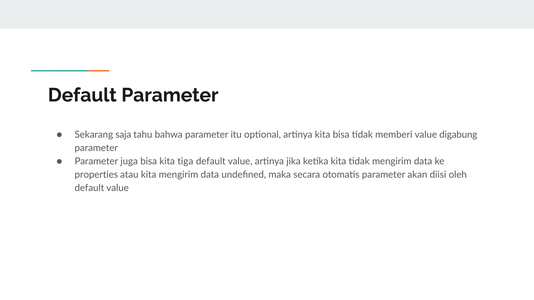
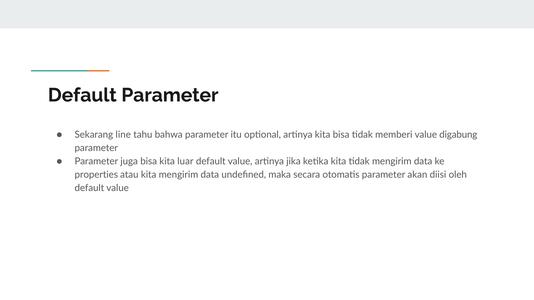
saja: saja -> line (123, 135)
tiga: tiga -> luar (185, 162)
